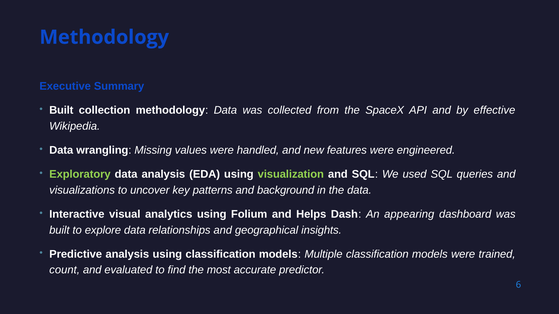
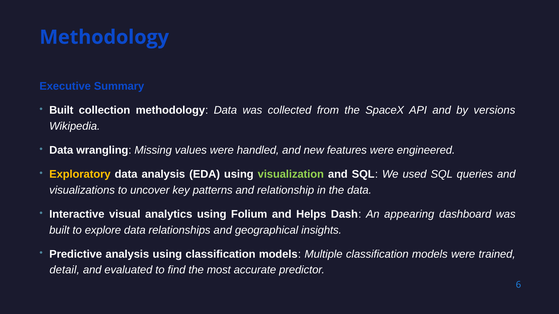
effective: effective -> versions (494, 110)
Exploratory colour: light green -> yellow (80, 174)
background: background -> relationship (286, 190)
count: count -> detail (65, 270)
